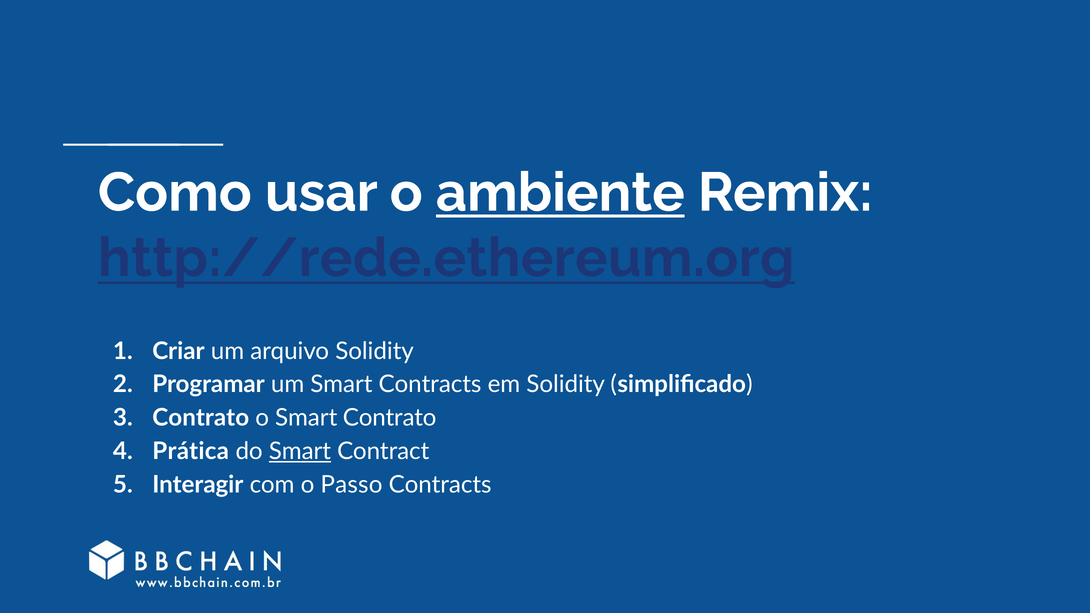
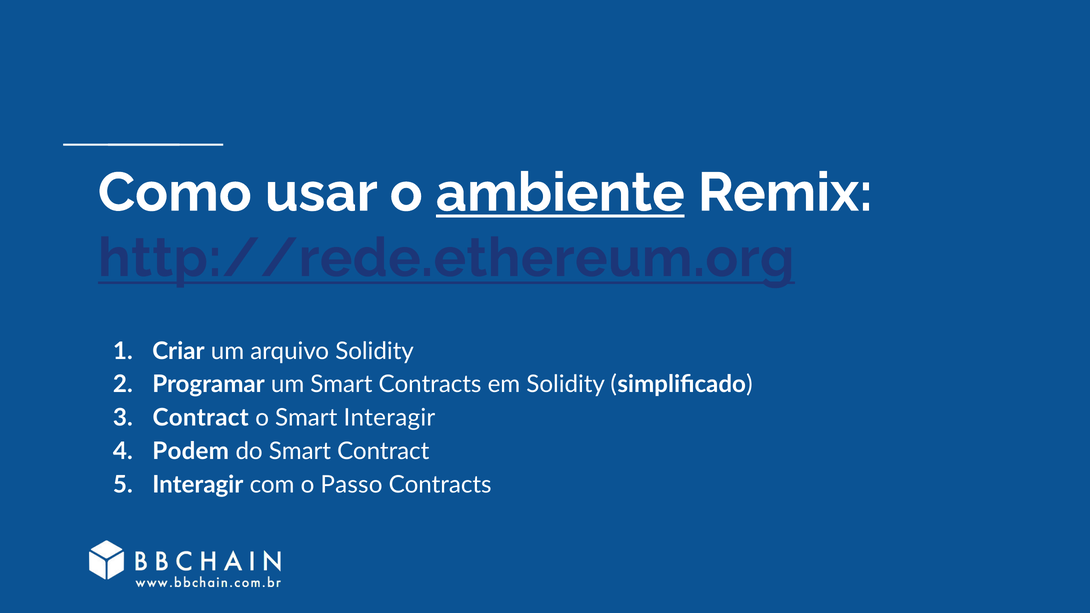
Contrato: Contrato -> Contract (201, 418)
Smart Contrato: Contrato -> Interagir (389, 418)
Prática: Prática -> Podem (191, 451)
Smart underline: present -> none (300, 451)
